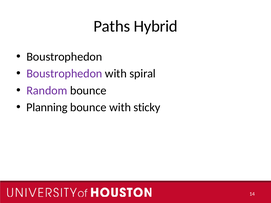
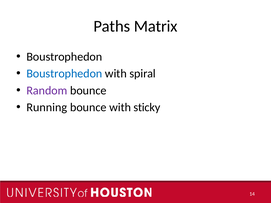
Hybrid: Hybrid -> Matrix (156, 26)
Boustrophedon colour: purple -> blue (64, 74)
Planning: Planning -> Running (47, 107)
